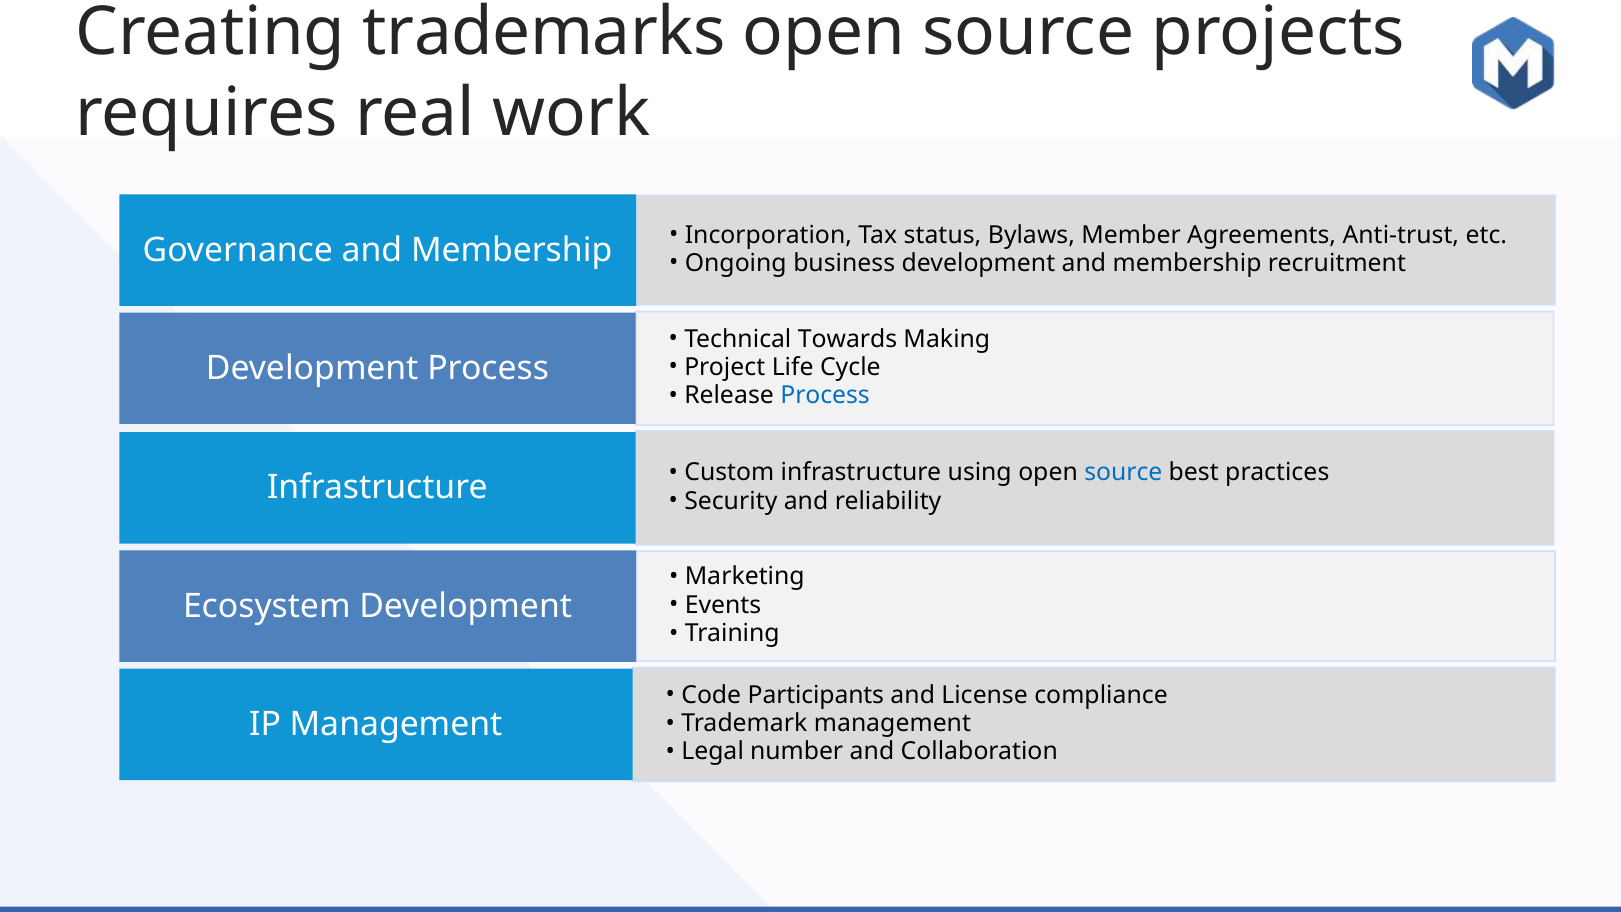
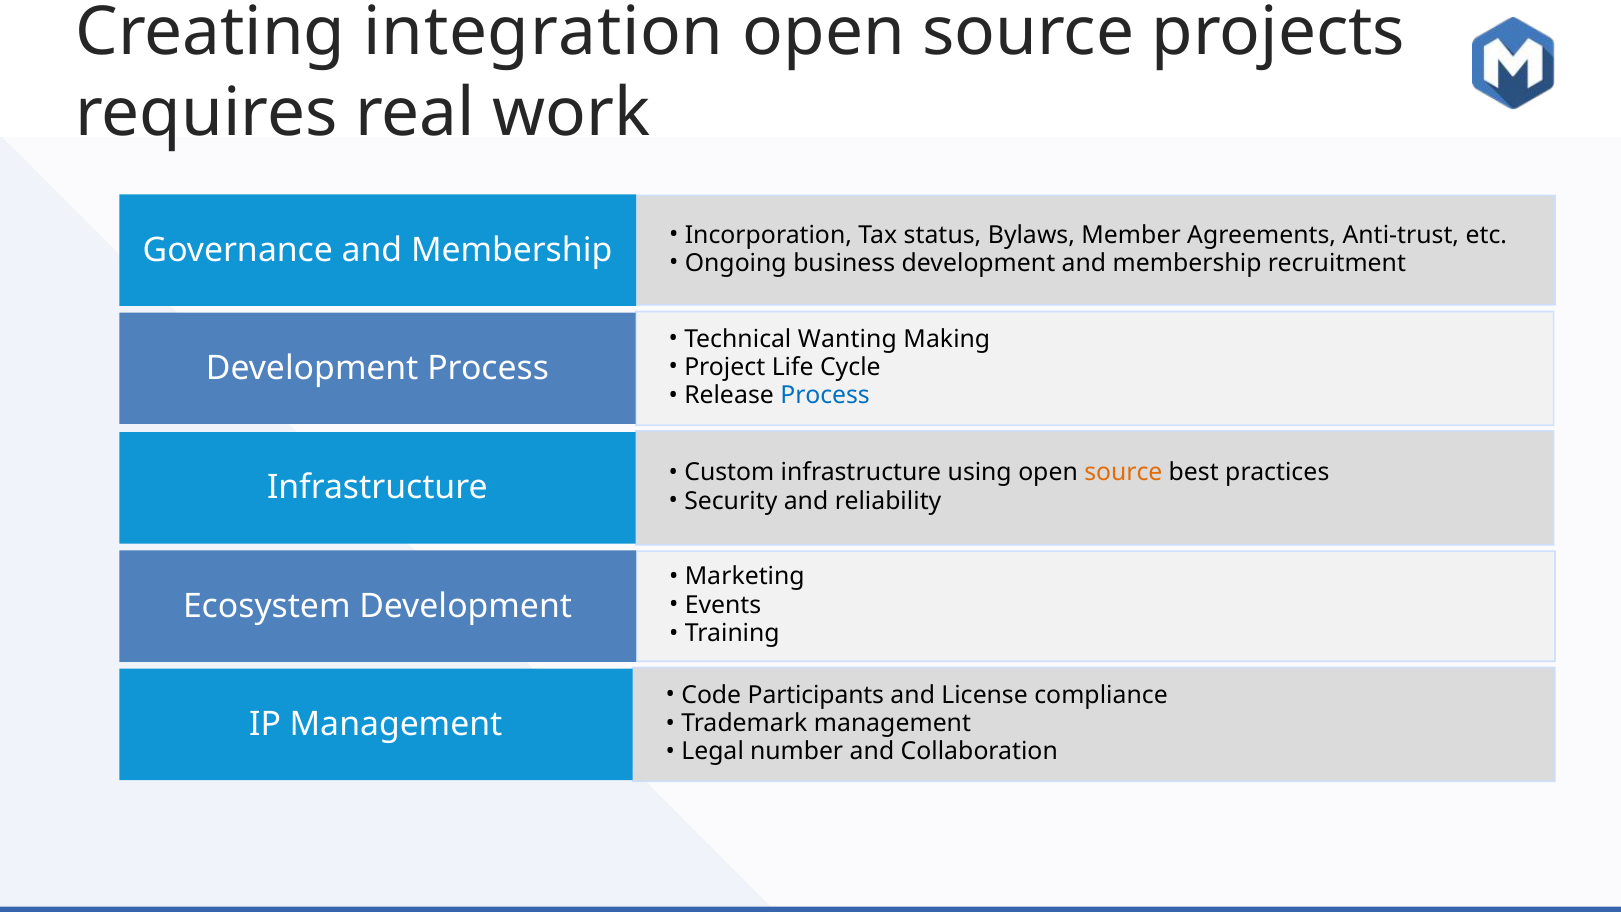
trademarks: trademarks -> integration (544, 32)
Towards: Towards -> Wanting (847, 339)
source colour: blue -> orange (1123, 473)
